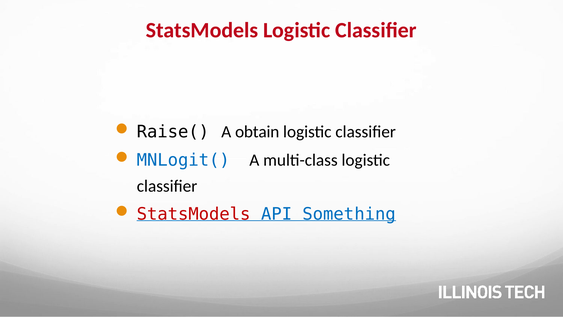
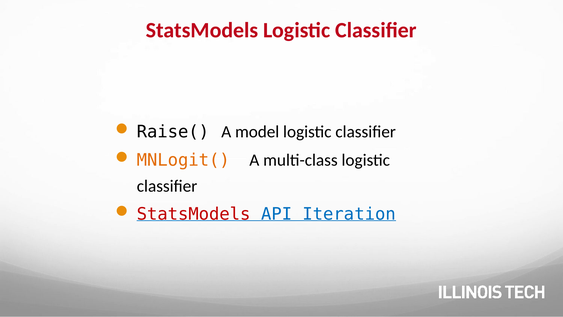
obtain: obtain -> model (257, 132)
MNLogit( colour: blue -> orange (183, 160)
Something: Something -> Iteration (349, 214)
